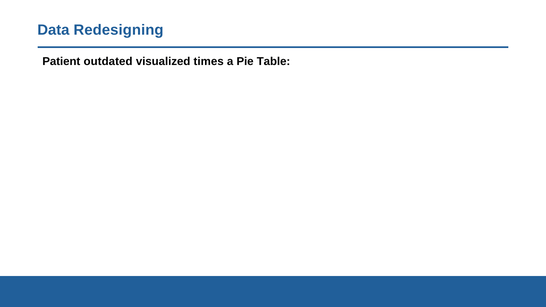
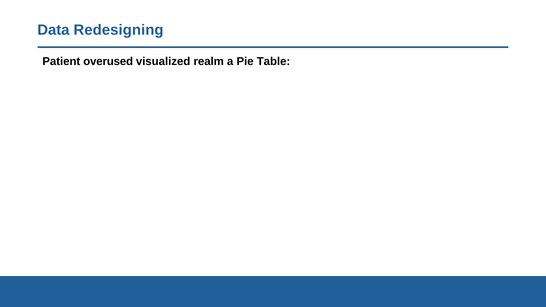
outdated: outdated -> overused (108, 61)
times: times -> realm (209, 61)
